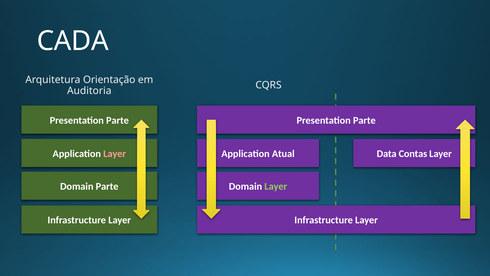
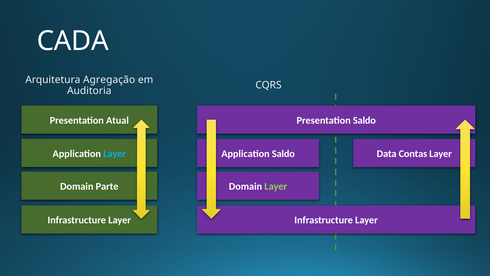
Orientação: Orientação -> Agregação (109, 80)
Parte: Parte -> Atual (118, 120)
Parte: Parte -> Saldo (364, 120)
Layer colour: pink -> light blue (115, 153)
Application Atual: Atual -> Saldo (283, 154)
